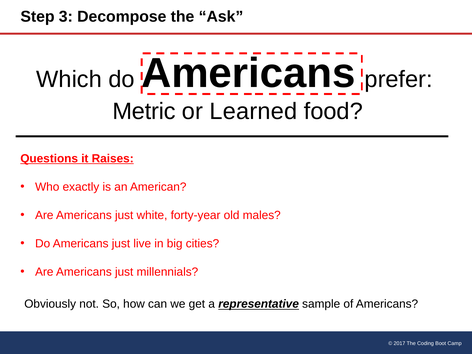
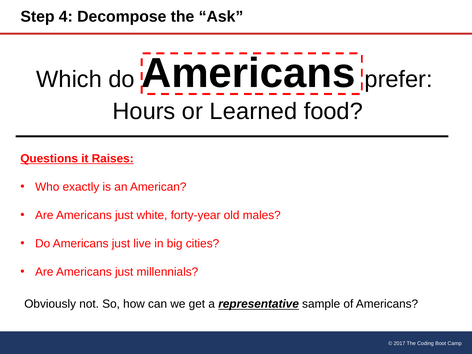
3: 3 -> 4 (66, 17)
Metric: Metric -> Hours (144, 111)
